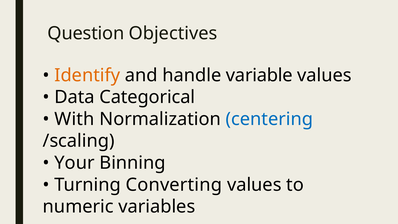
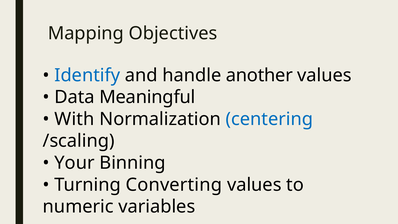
Question: Question -> Mapping (86, 33)
Identify colour: orange -> blue (87, 75)
variable: variable -> another (259, 75)
Categorical: Categorical -> Meaningful (147, 97)
